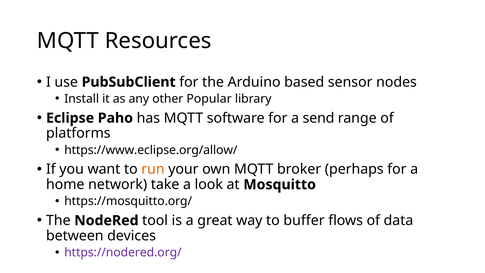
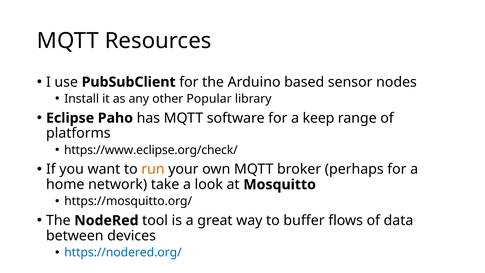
send: send -> keep (319, 118)
https://www.eclipse.org/allow/: https://www.eclipse.org/allow/ -> https://www.eclipse.org/check/ (151, 150)
https://nodered.org/ colour: purple -> blue (123, 252)
